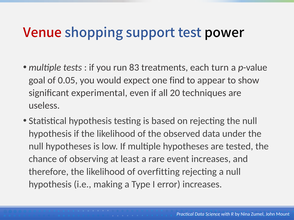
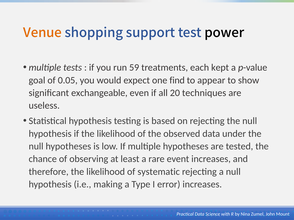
Venue colour: red -> orange (42, 33)
83: 83 -> 59 (134, 68)
turn: turn -> kept (220, 68)
experimental: experimental -> exchangeable (99, 93)
overfitting: overfitting -> systematic (159, 172)
